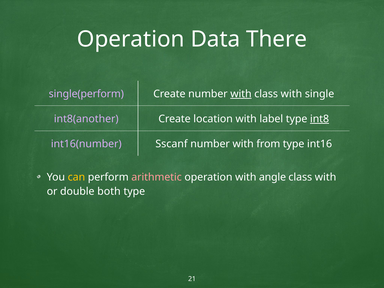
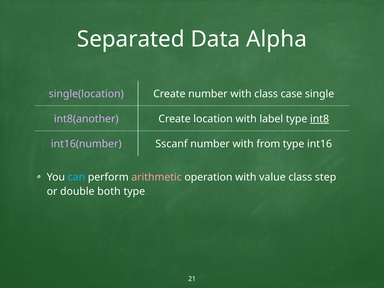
Operation: Operation -> Separated (131, 39)
There: There -> Alpha (277, 39)
single(perform: single(perform -> single(location (86, 94)
with underline: present -> none (241, 94)
with: with -> case (291, 94)
can colour: yellow -> light blue (76, 177)
angle: angle -> value (272, 177)
with: with -> step (326, 177)
